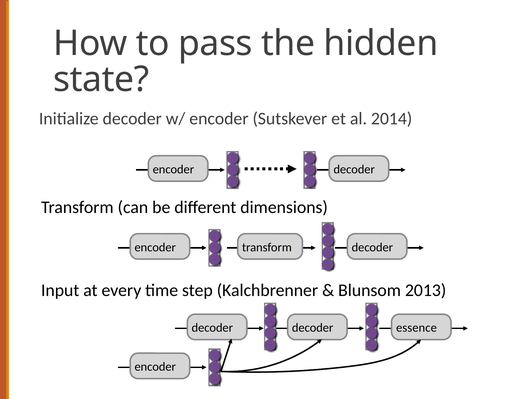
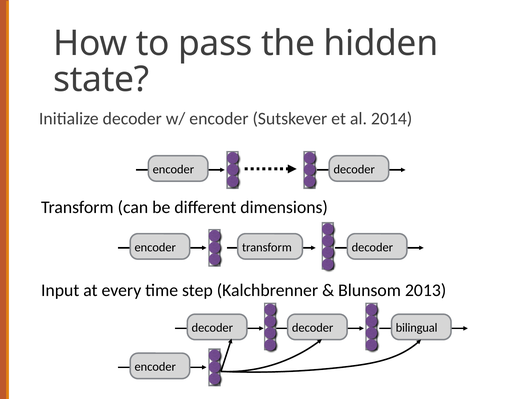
essence: essence -> bilingual (417, 328)
